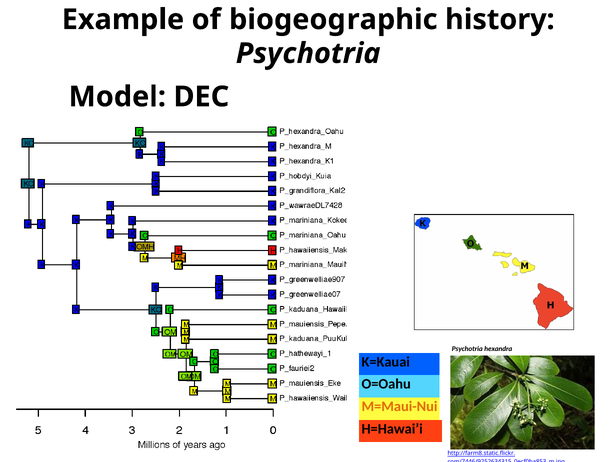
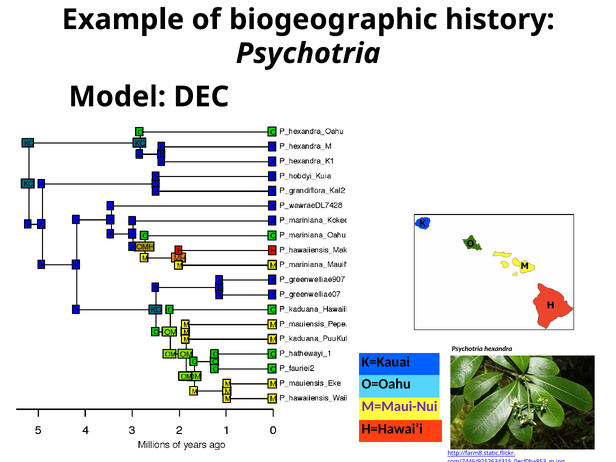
M=Maui-Nui colour: orange -> purple (400, 407)
